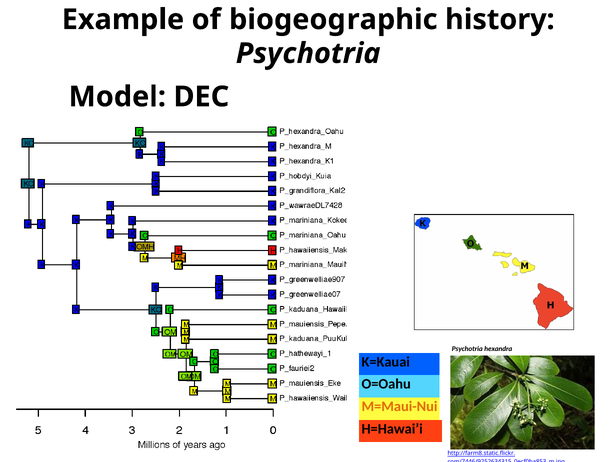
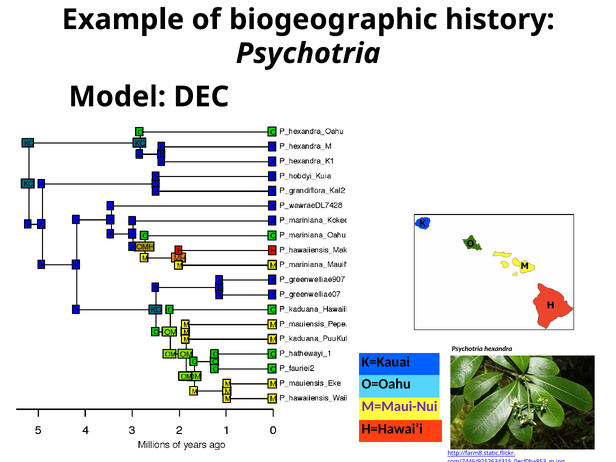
M=Maui-Nui colour: orange -> purple (400, 407)
